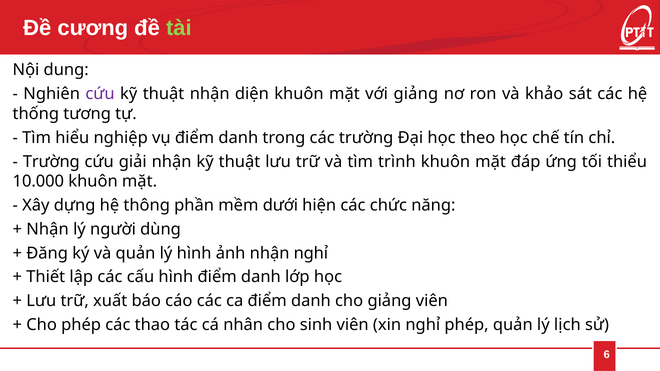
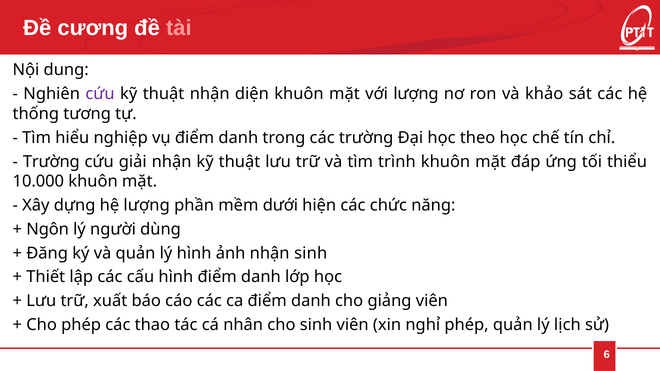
tài colour: light green -> pink (179, 28)
với giảng: giảng -> lượng (416, 94)
hệ thông: thông -> lượng (147, 205)
Nhận: Nhận -> Ngôn (48, 229)
nhận nghỉ: nghỉ -> sinh (311, 253)
